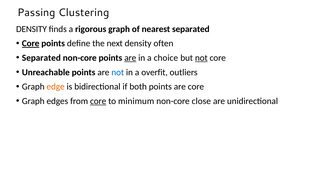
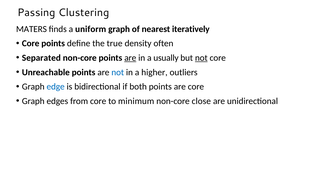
DENSITY: DENSITY -> MATERS (31, 29)
rigorous: rigorous -> uniform (91, 29)
nearest separated: separated -> iteratively (191, 29)
Core underline: present -> none (31, 43)
next: next -> true (115, 43)
choice: choice -> usually (166, 58)
overfit: overfit -> higher (154, 72)
edge colour: orange -> blue (56, 86)
core underline: present -> none (98, 101)
